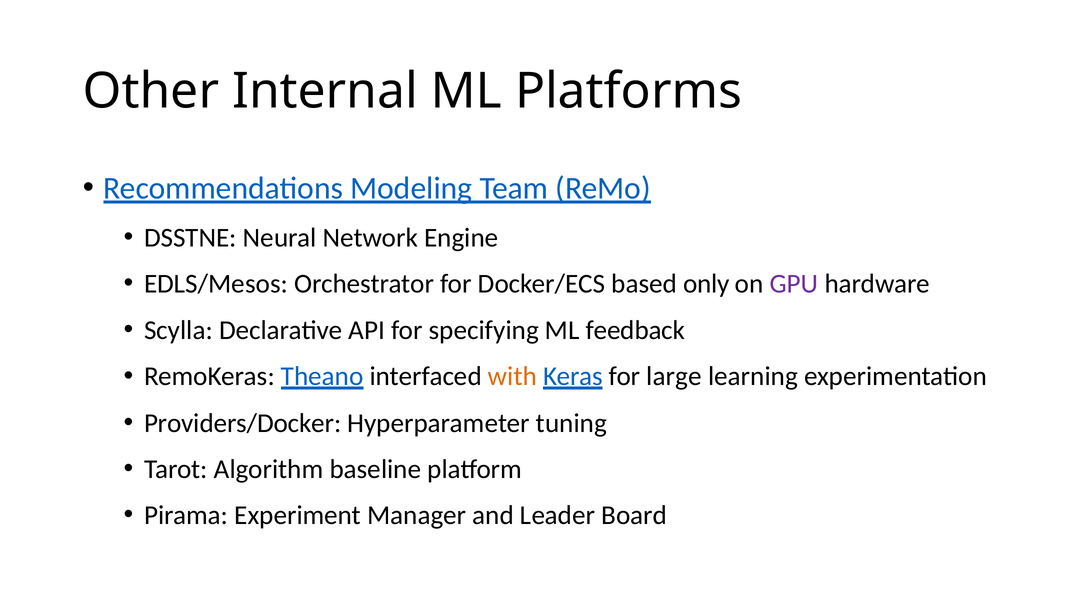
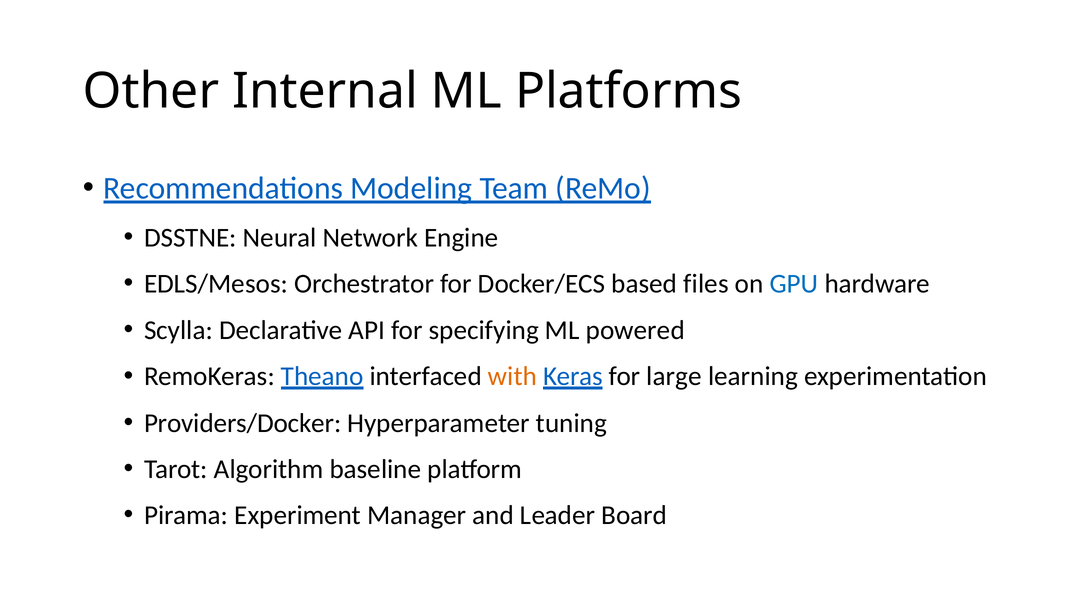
only: only -> files (706, 284)
GPU colour: purple -> blue (794, 284)
feedback: feedback -> powered (635, 330)
